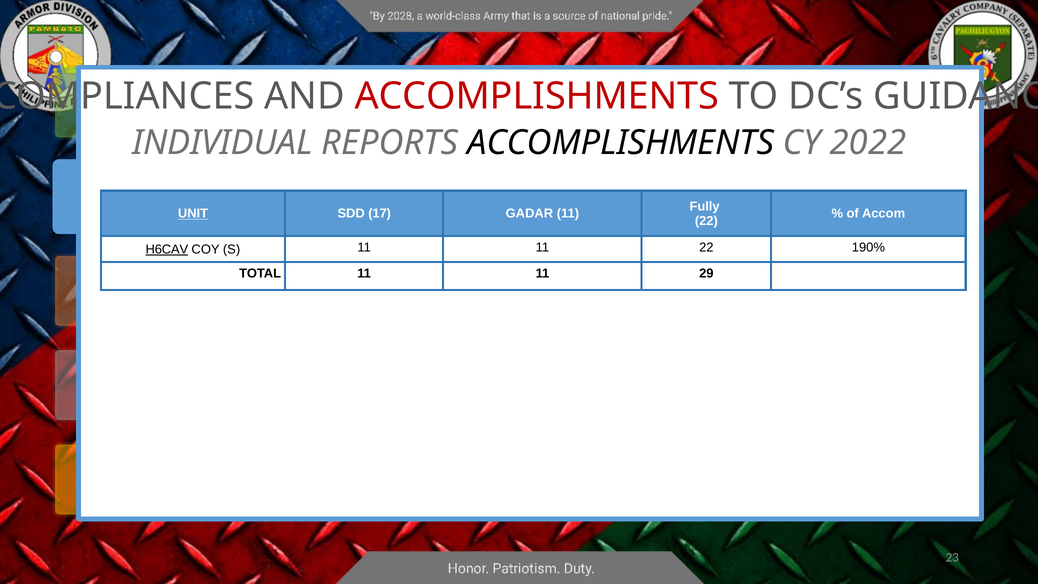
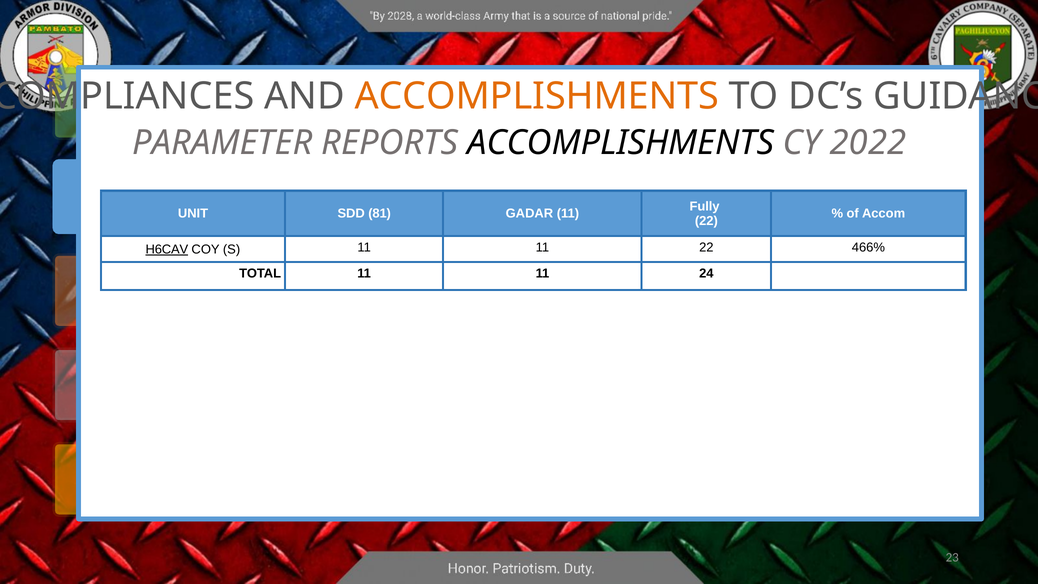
ACCOMPLISHMENTS colour: red -> orange (537, 96)
INDIVIDUAL: INDIVIDUAL -> PARAMETER (222, 143)
UNIT underline: present -> none (193, 214)
17: 17 -> 81 (380, 214)
190%: 190% -> 466% (868, 248)
29: 29 -> 24 (706, 273)
